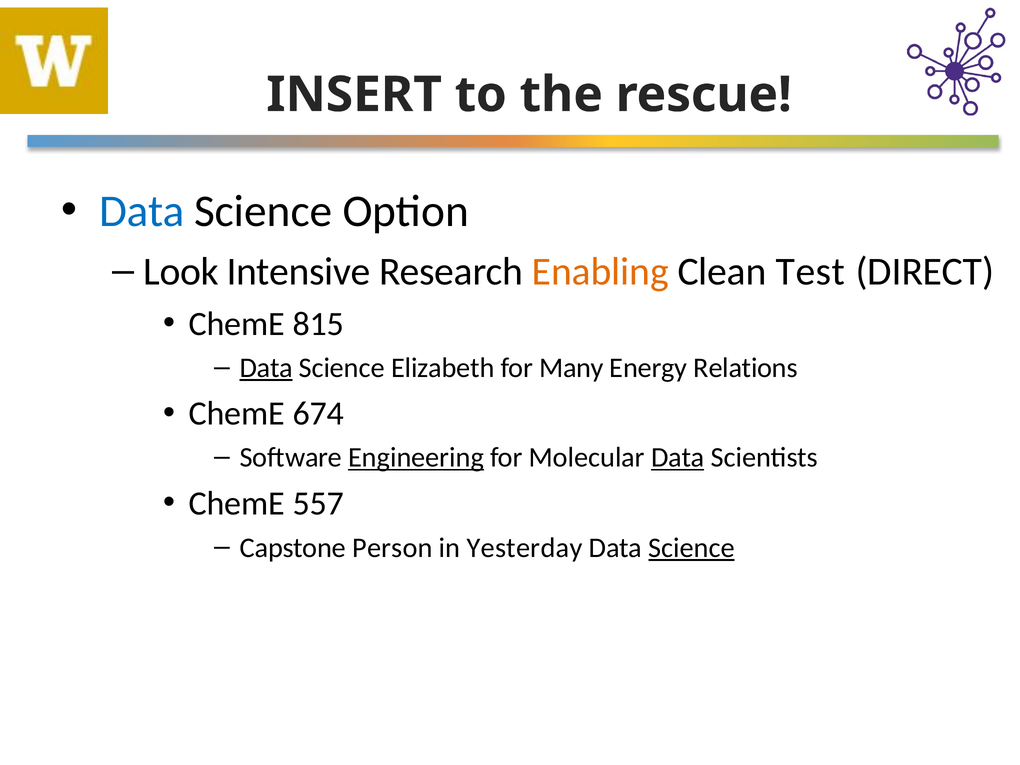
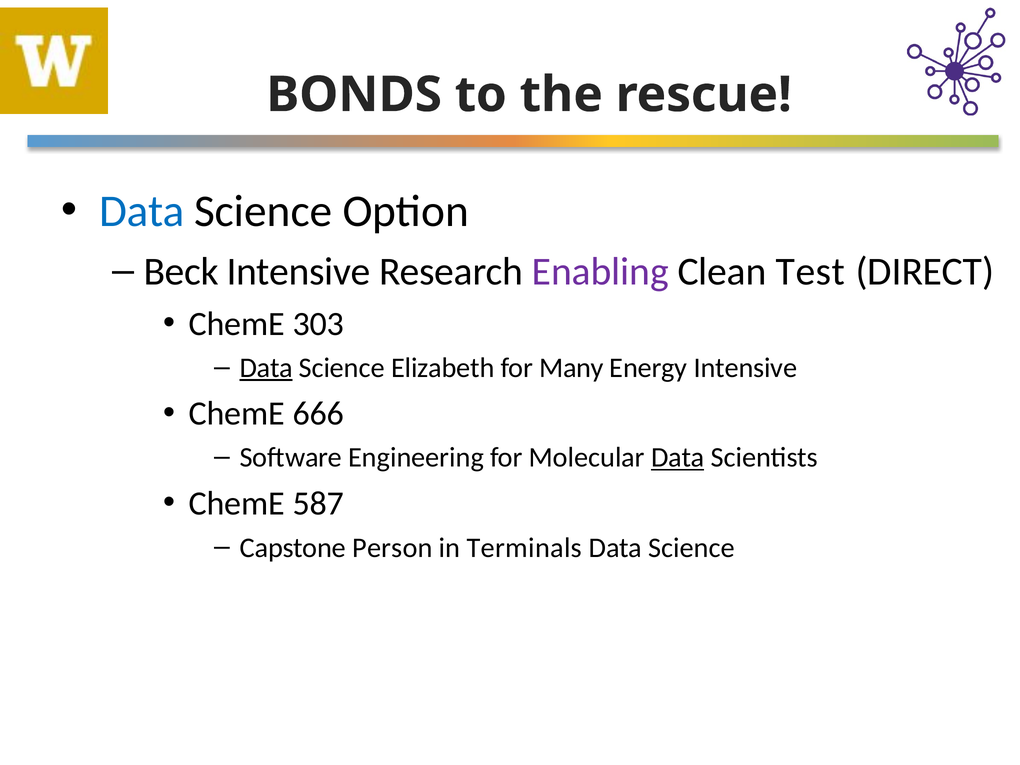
INSERT: INSERT -> BONDS (354, 95)
Look: Look -> Beck (181, 272)
Enabling colour: orange -> purple (600, 272)
815: 815 -> 303 (318, 324)
Energy Relations: Relations -> Intensive (746, 368)
674: 674 -> 666 (318, 414)
Engineering underline: present -> none (416, 458)
557: 557 -> 587 (318, 503)
Yesterday: Yesterday -> Terminals (524, 548)
Science underline: present -> none (692, 548)
